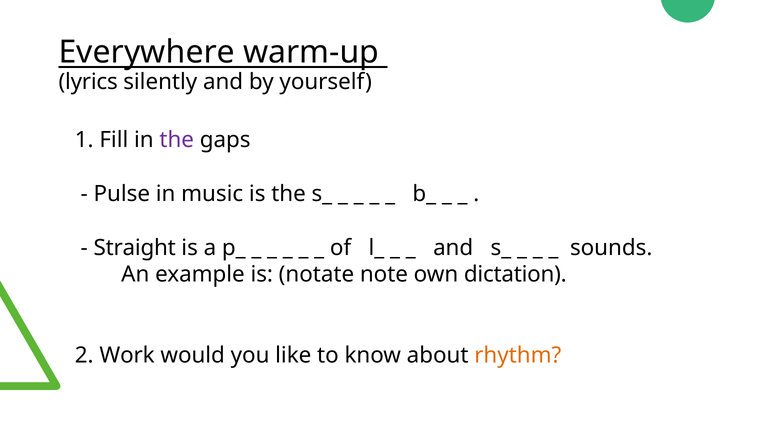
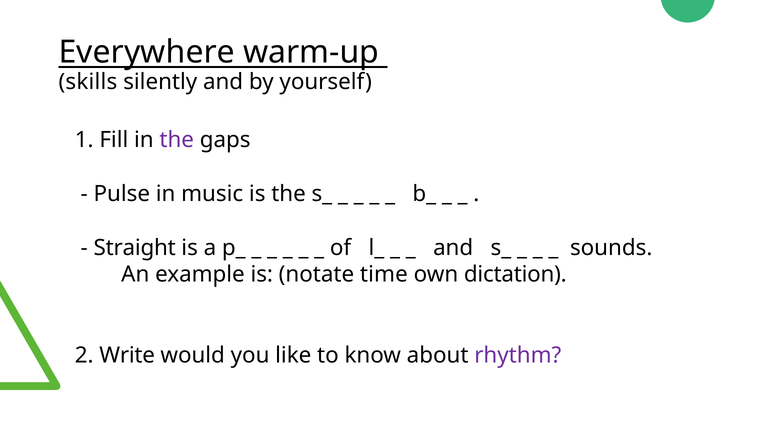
lyrics: lyrics -> skills (88, 82)
note: note -> time (384, 275)
Work: Work -> Write (127, 355)
rhythm colour: orange -> purple (518, 355)
